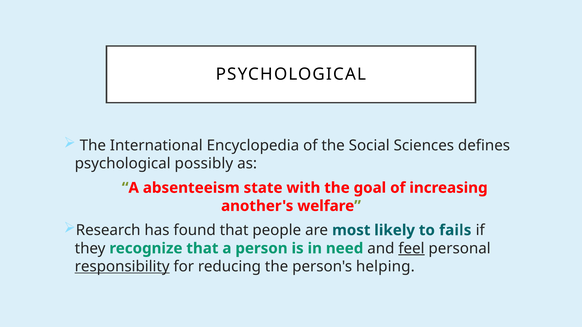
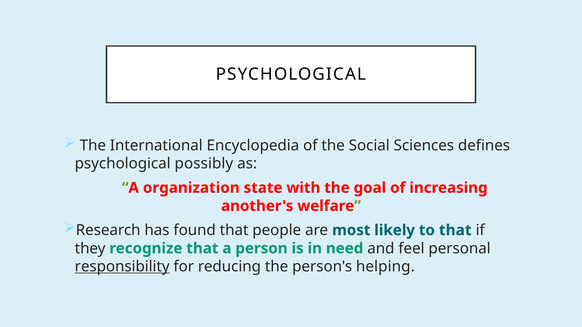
absenteeism: absenteeism -> organization (191, 188)
to fails: fails -> that (455, 230)
feel underline: present -> none (411, 249)
